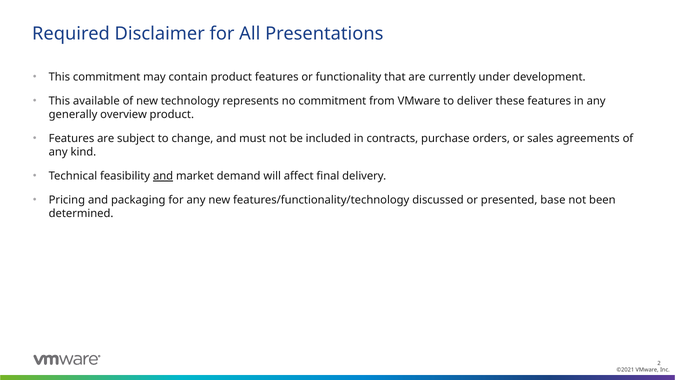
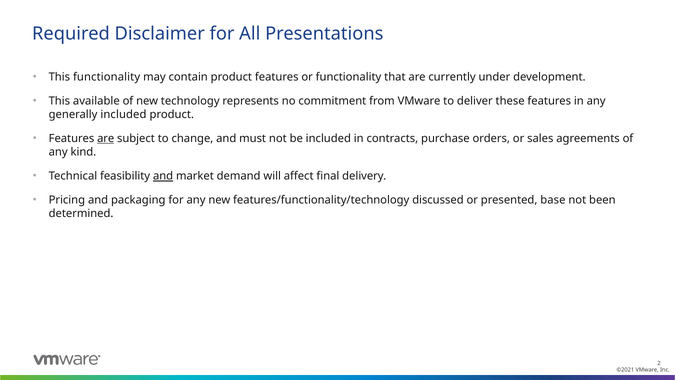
This commitment: commitment -> functionality (107, 77)
generally overview: overview -> included (123, 114)
are underline: none -> present (106, 138)
